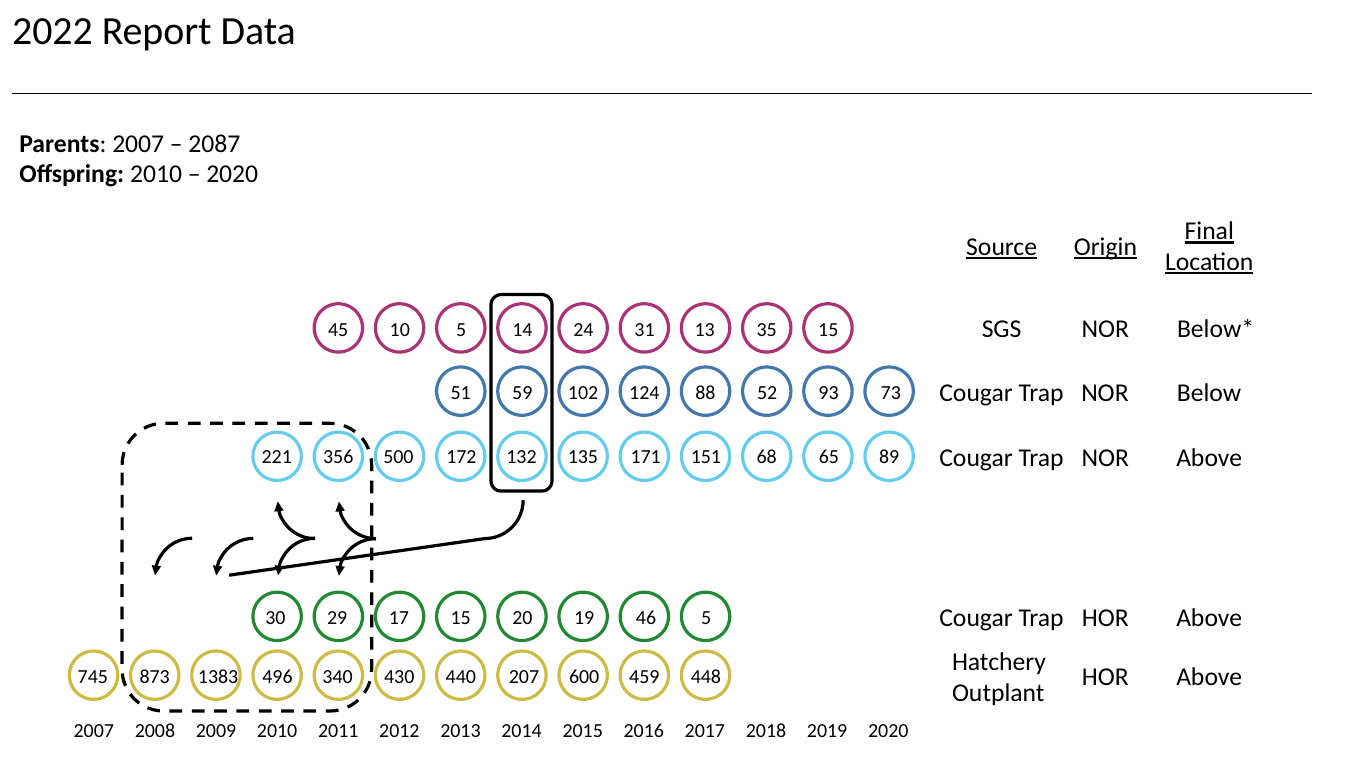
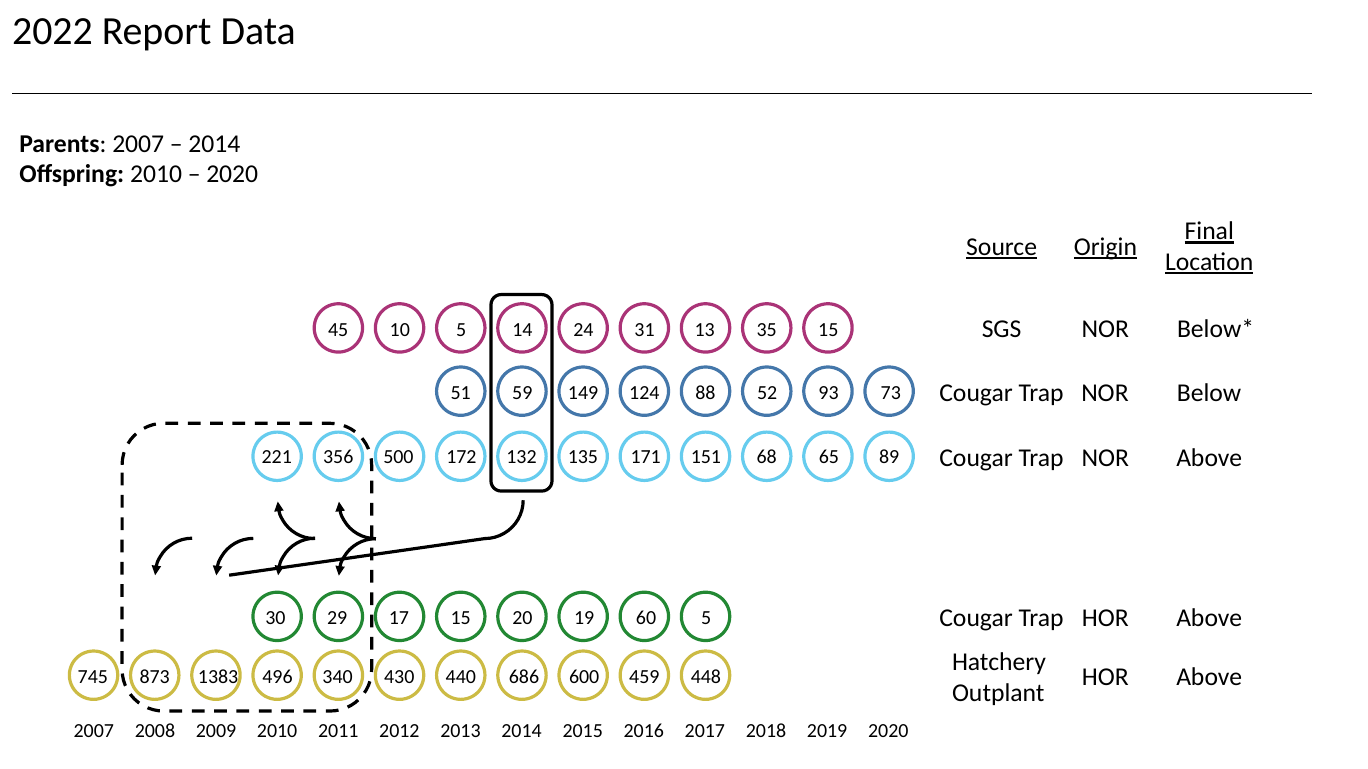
2087: 2087 -> 2014 (214, 144)
102: 102 -> 149 (583, 394)
46: 46 -> 60 (646, 619)
207: 207 -> 686 (524, 677)
